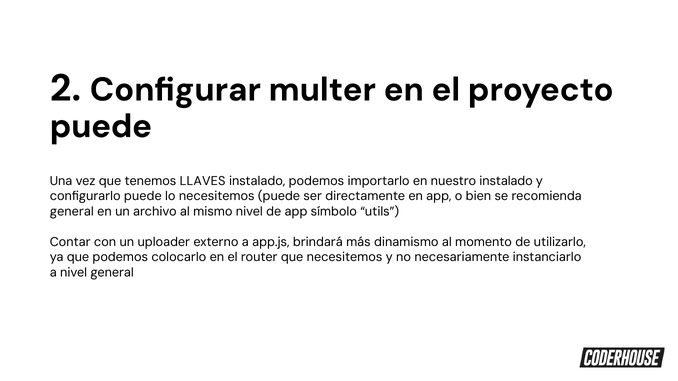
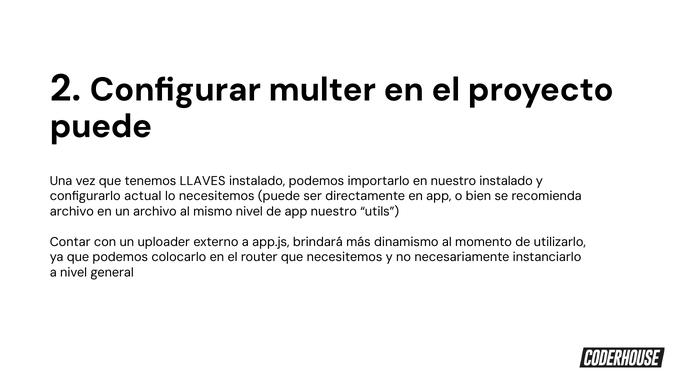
configurarlo puede: puede -> actual (143, 196)
general: general -> archivo (72, 212)
app símbolo: símbolo -> nuestro (334, 212)
